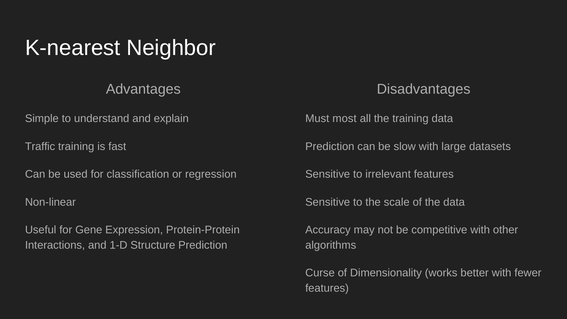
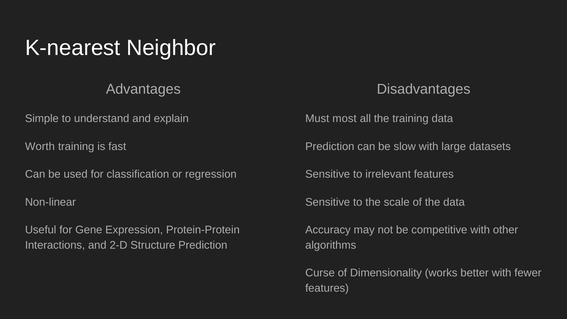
Traffic: Traffic -> Worth (40, 146)
1-D: 1-D -> 2-D (119, 245)
